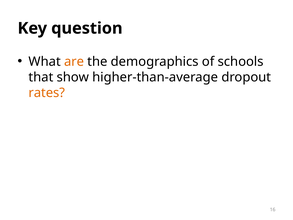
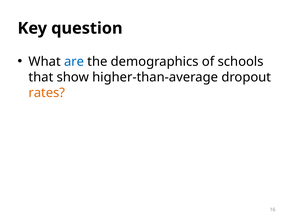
are colour: orange -> blue (74, 61)
